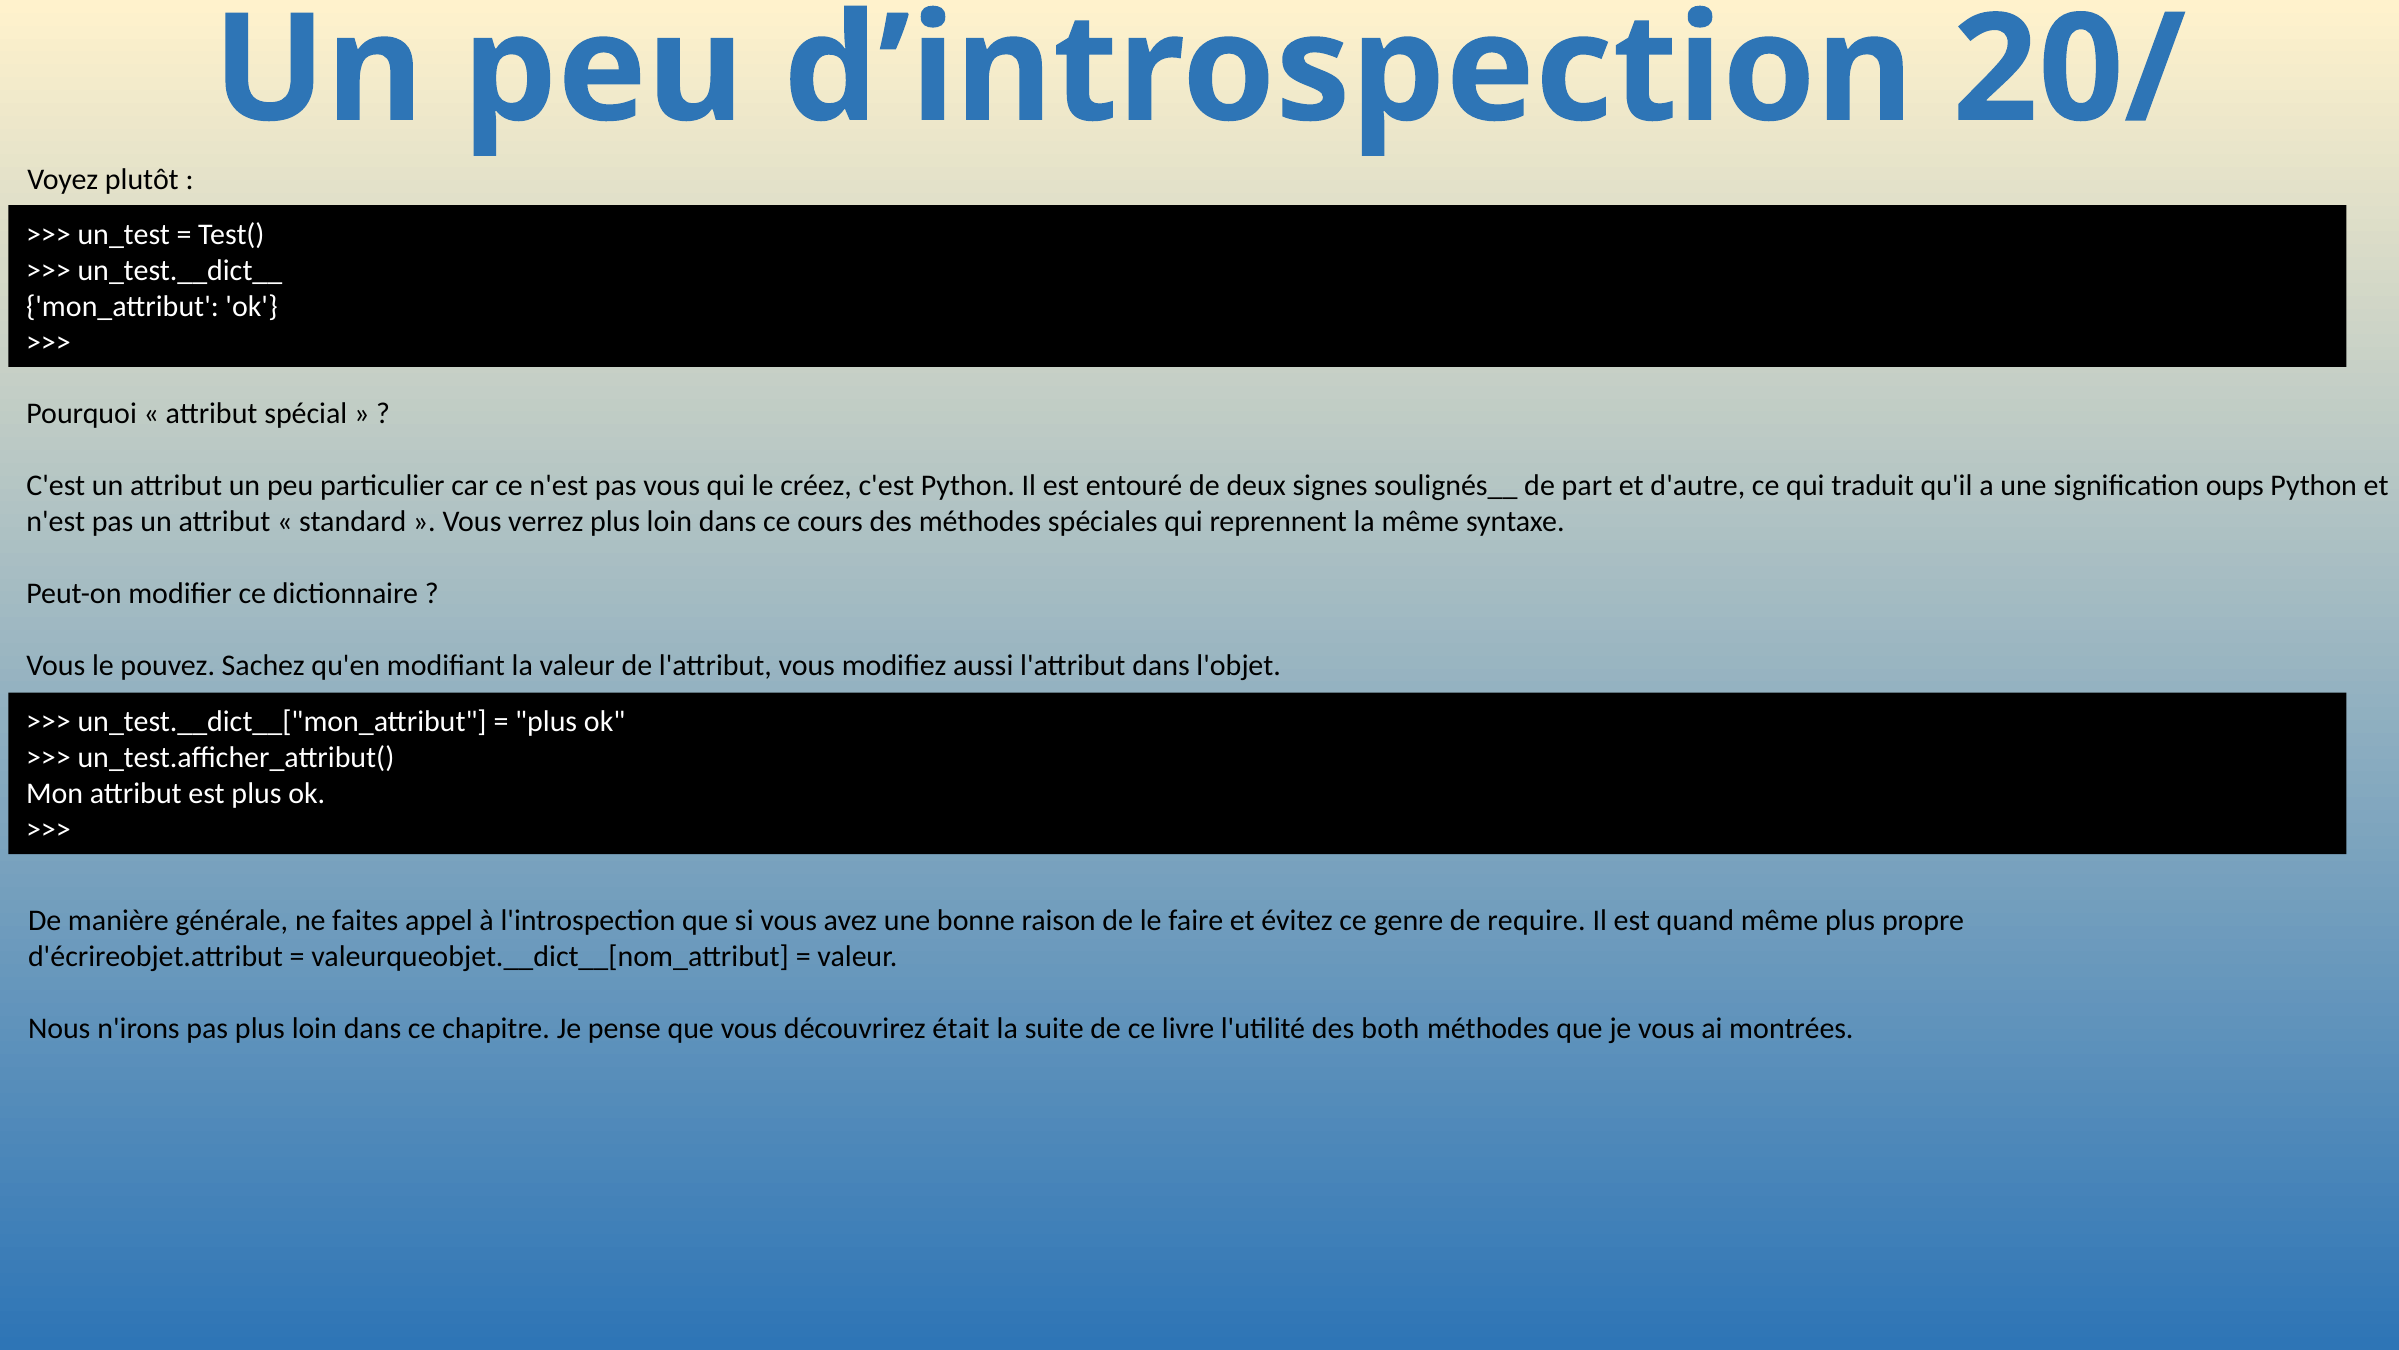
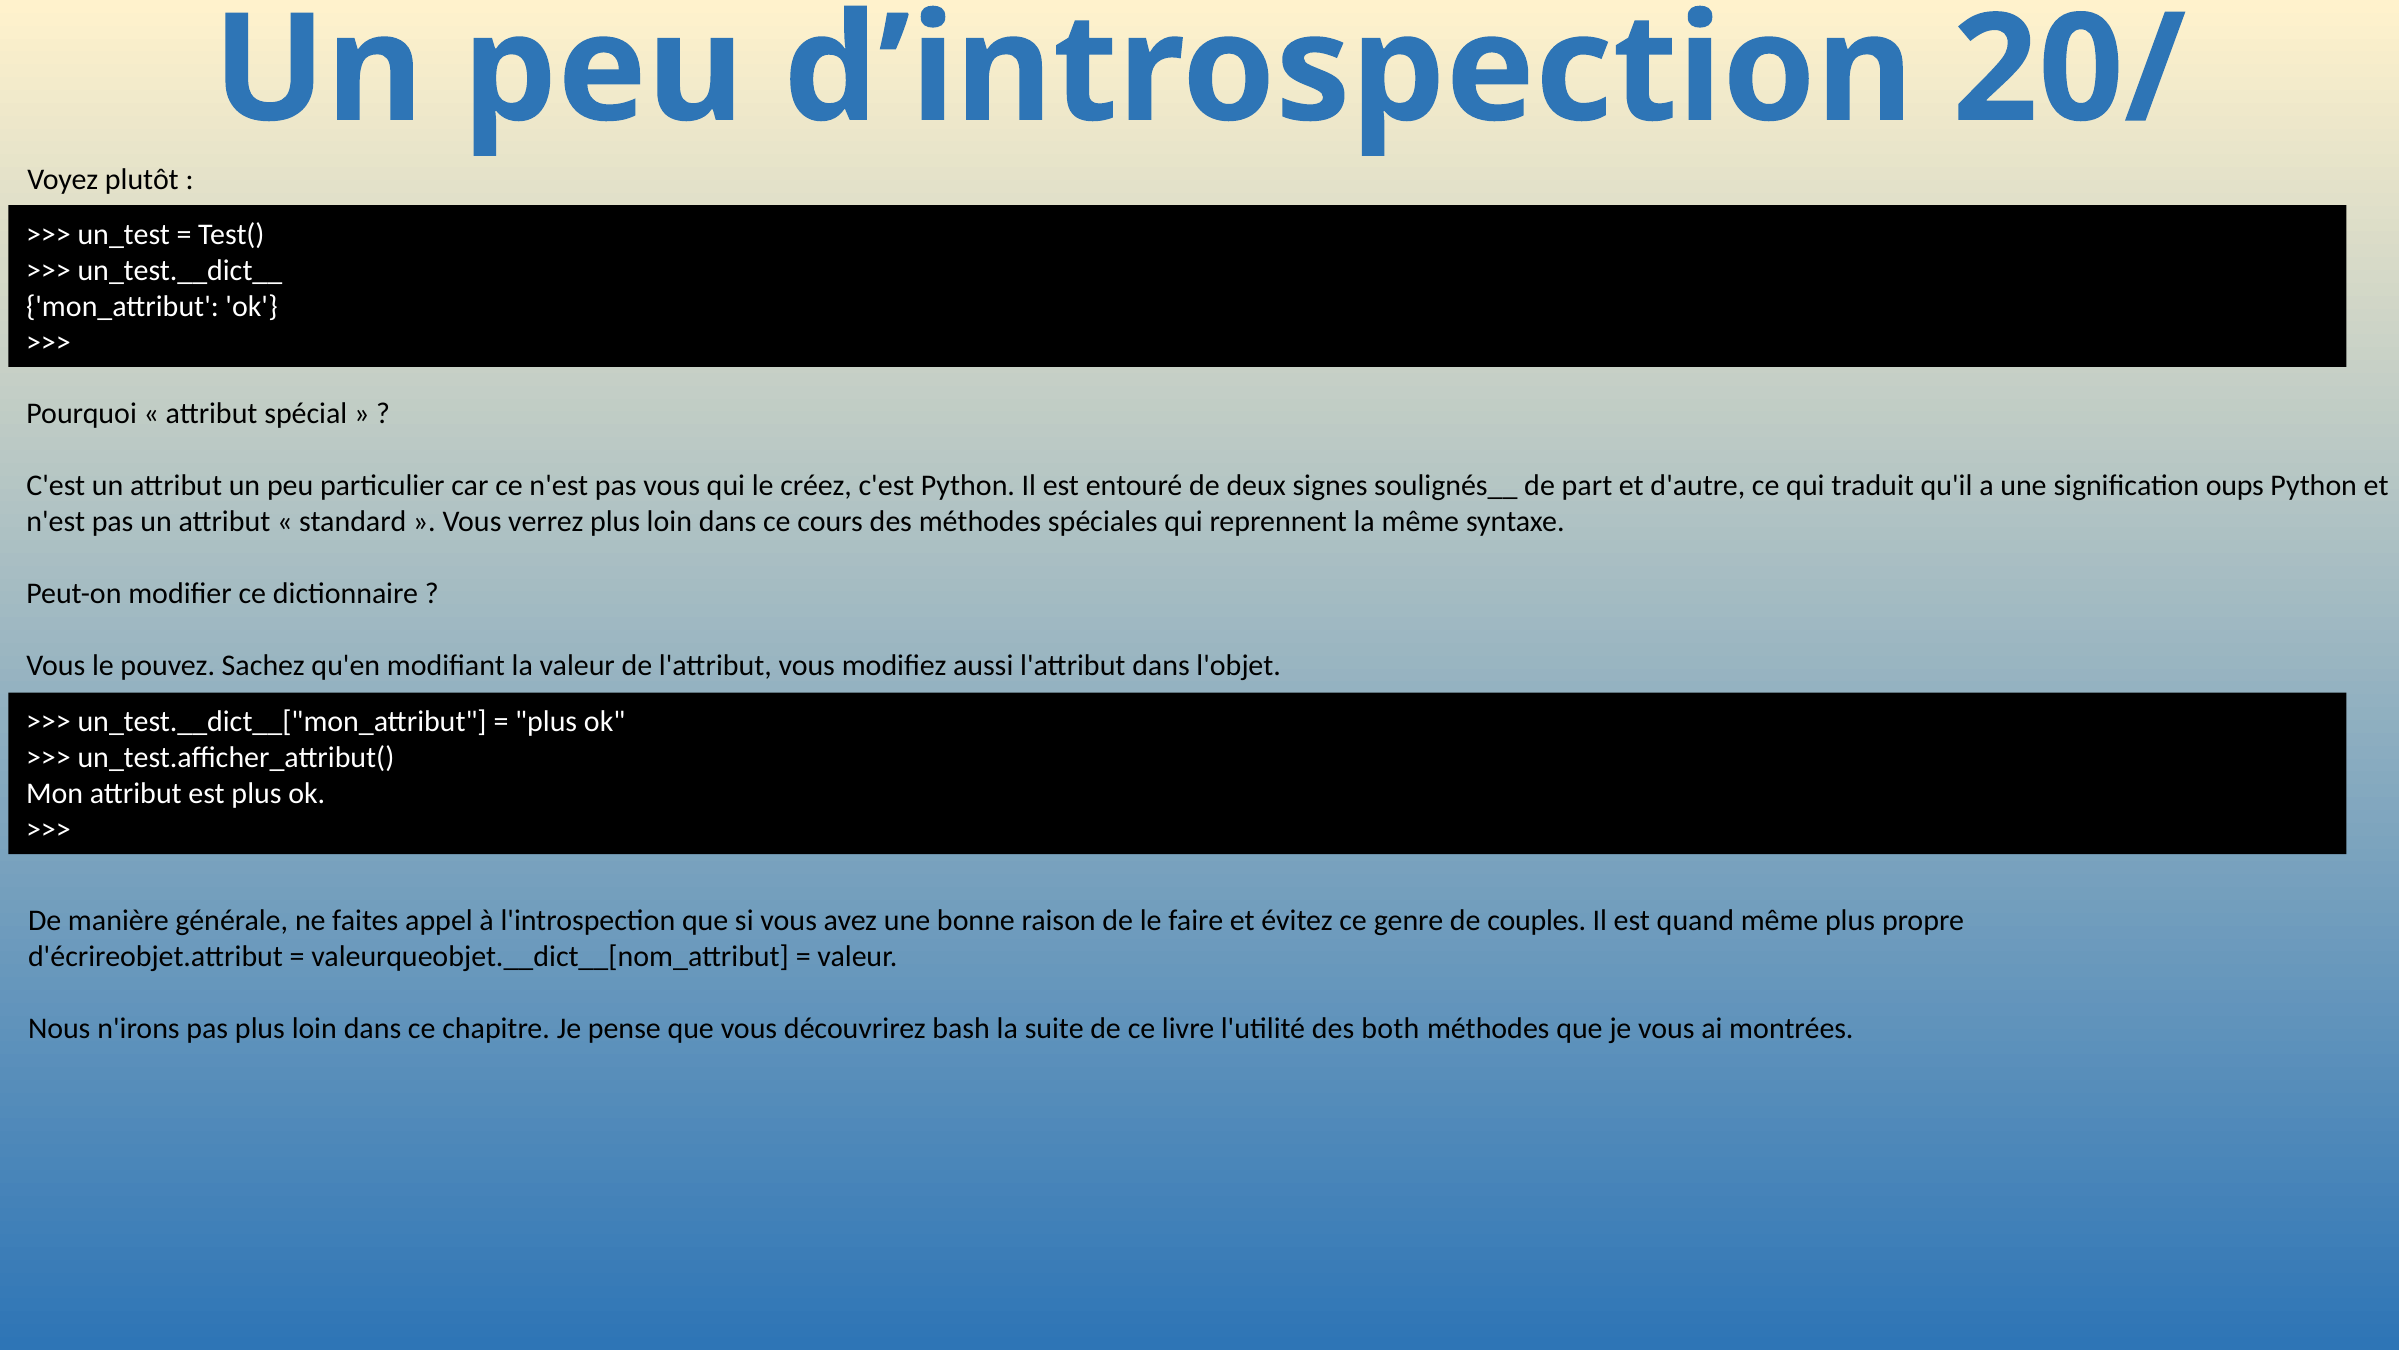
require: require -> couples (1537, 921)
était: était -> bash (961, 1029)
